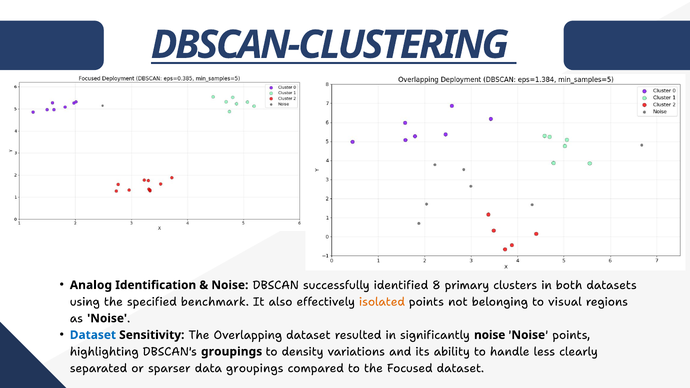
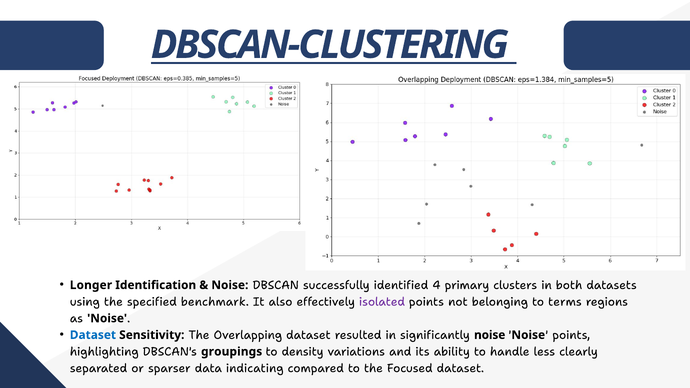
Analog: Analog -> Longer (91, 285)
8: 8 -> 4 (436, 285)
isolated colour: orange -> purple (382, 302)
visual: visual -> terms (565, 302)
data groupings: groupings -> indicating (255, 368)
